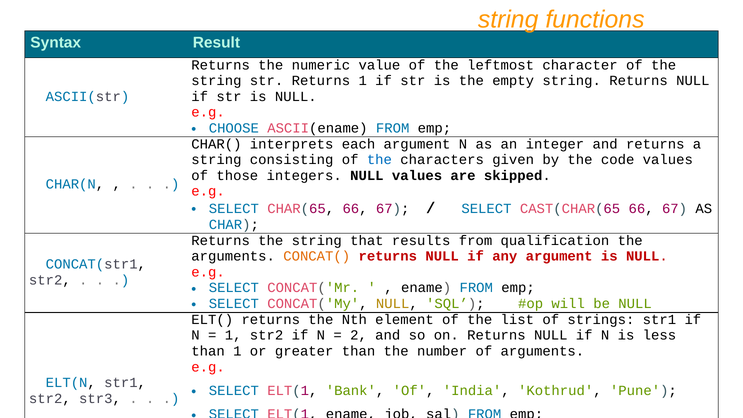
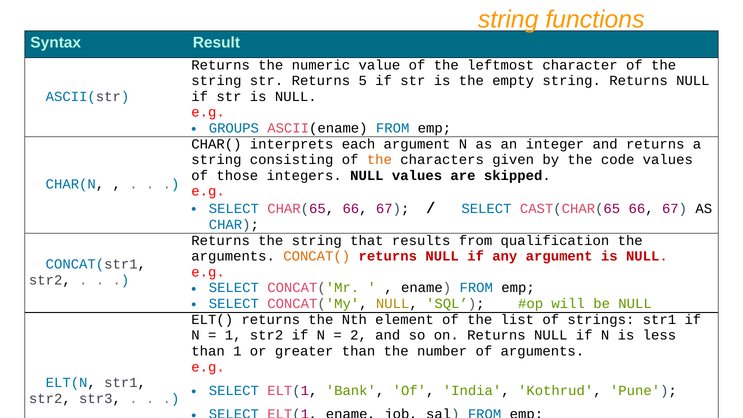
Returns 1: 1 -> 5 (363, 81)
CHOOSE: CHOOSE -> GROUPS (234, 128)
the colour: blue -> orange (379, 160)
